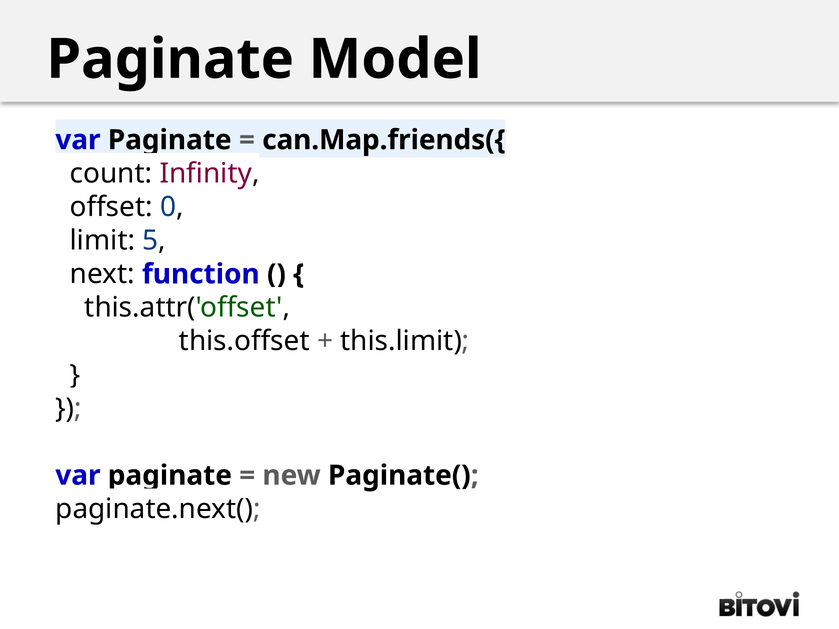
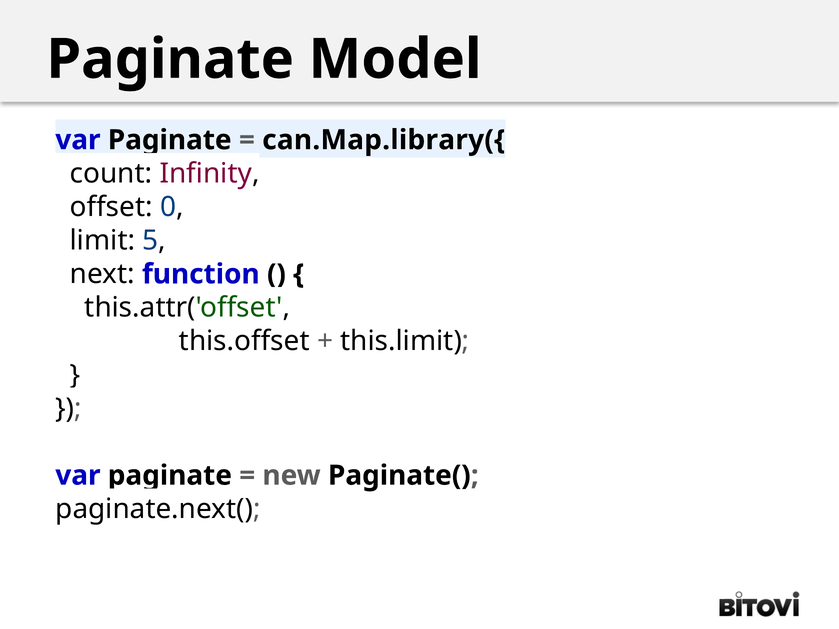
can.Map.friends({: can.Map.friends({ -> can.Map.library({ (384, 140)
